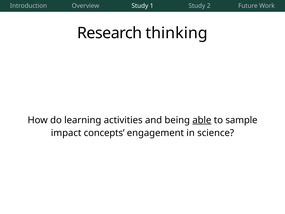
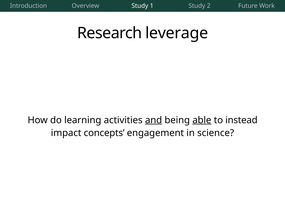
thinking: thinking -> leverage (177, 33)
and underline: none -> present (154, 120)
sample: sample -> instead (241, 120)
